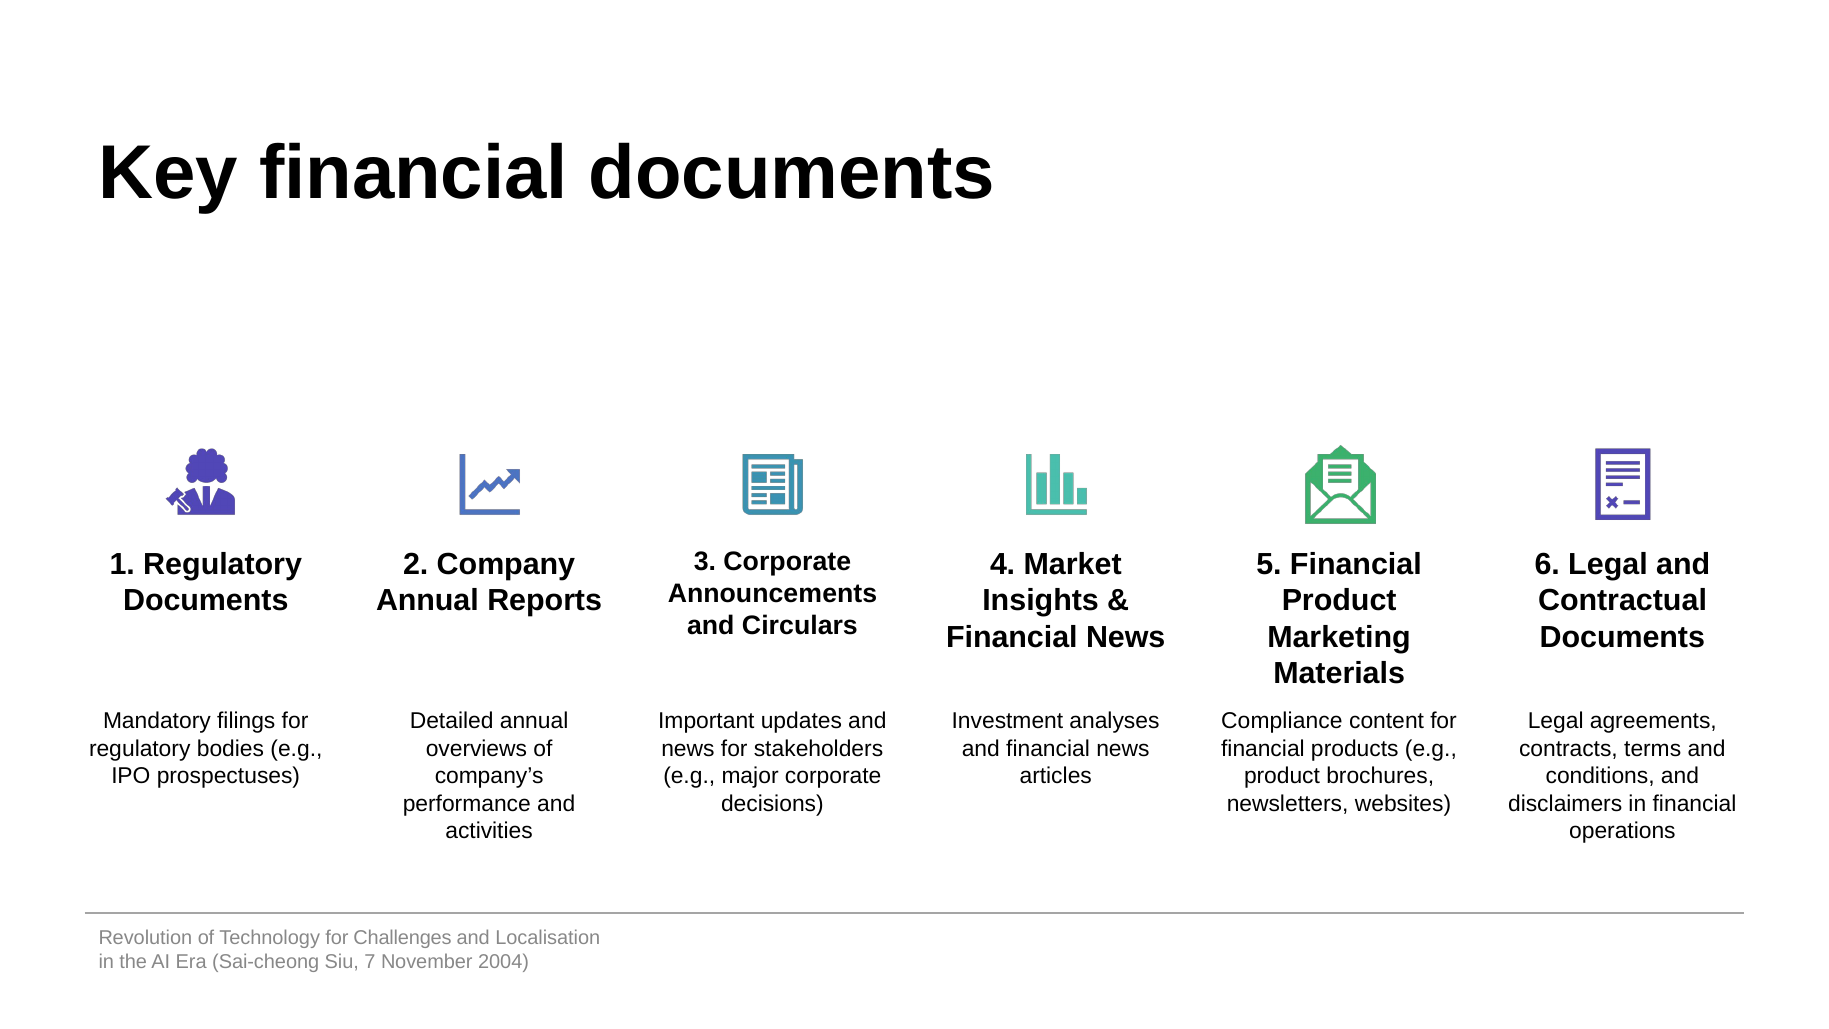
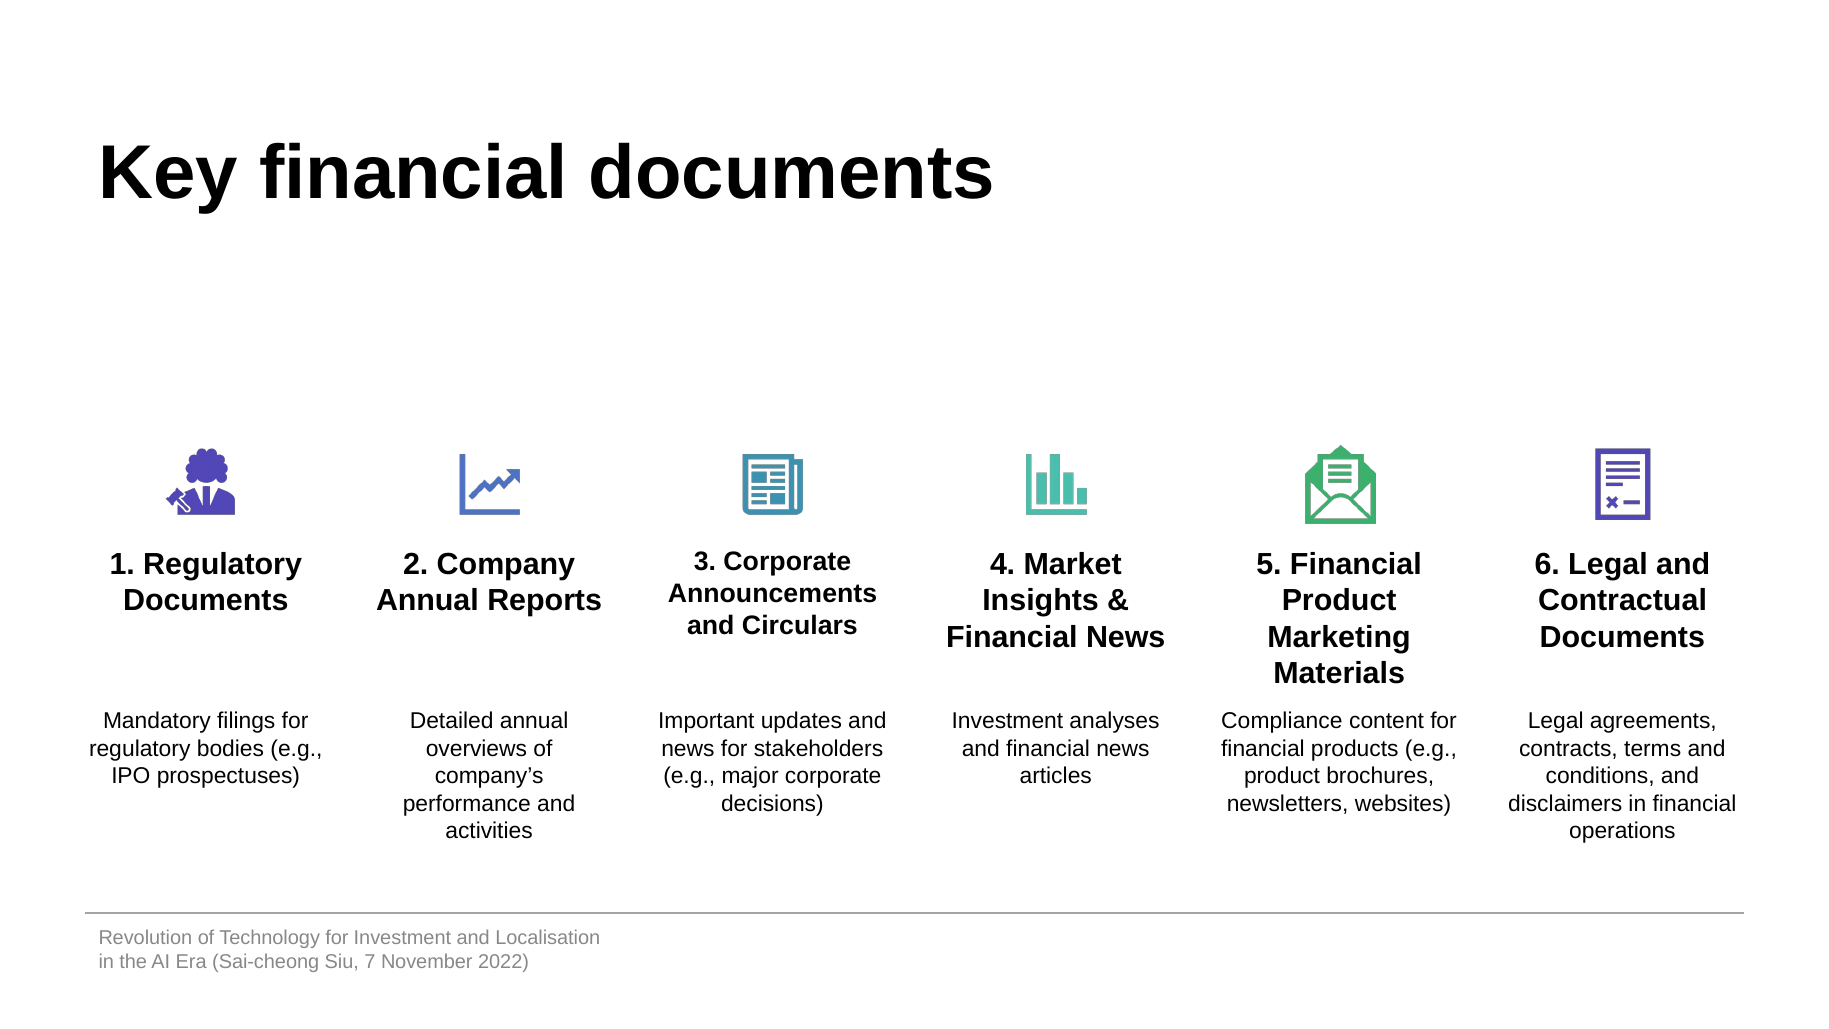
for Challenges: Challenges -> Investment (402, 938)
2004: 2004 -> 2022 (504, 962)
